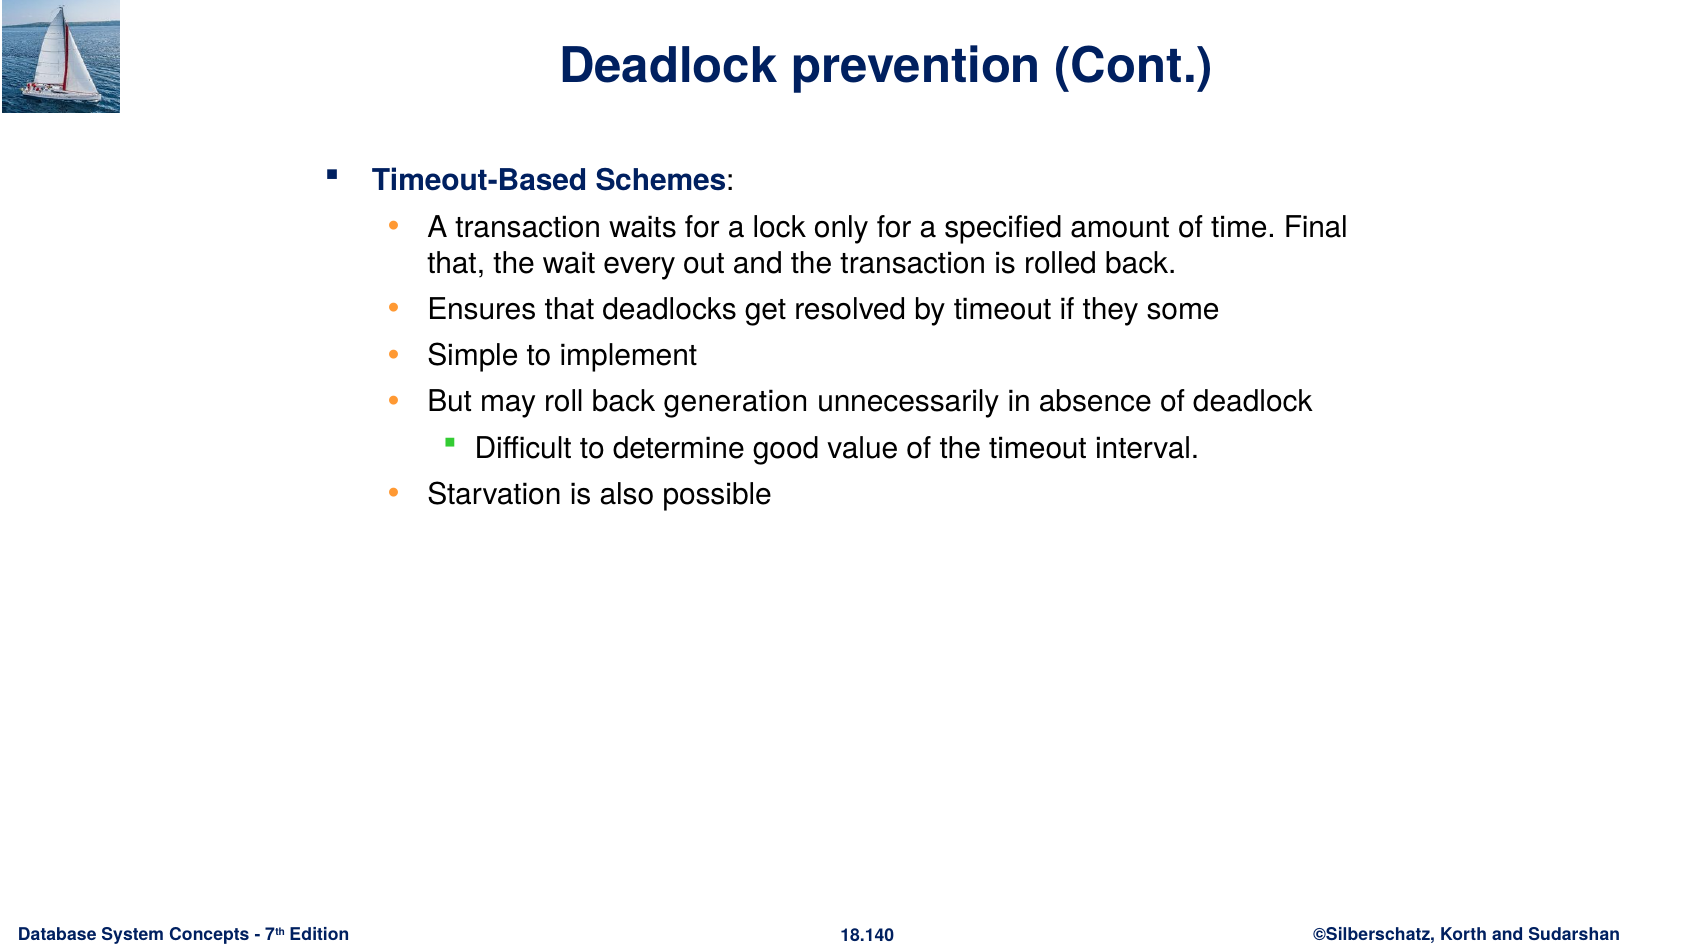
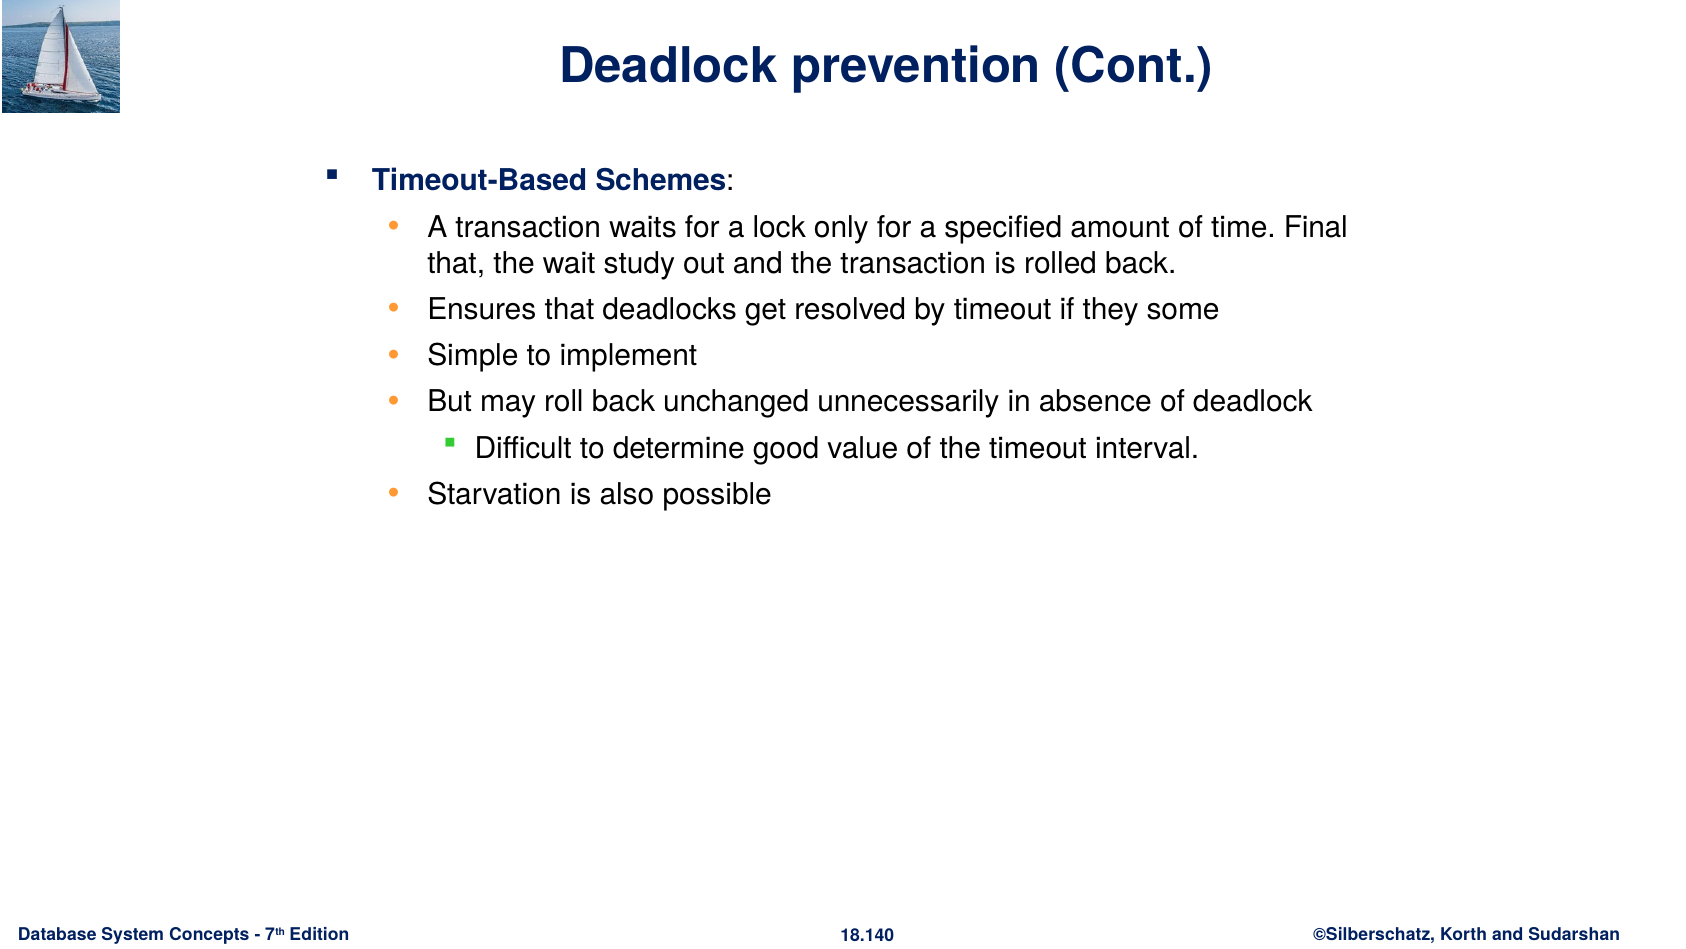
every: every -> study (639, 263)
generation: generation -> unchanged (736, 402)
